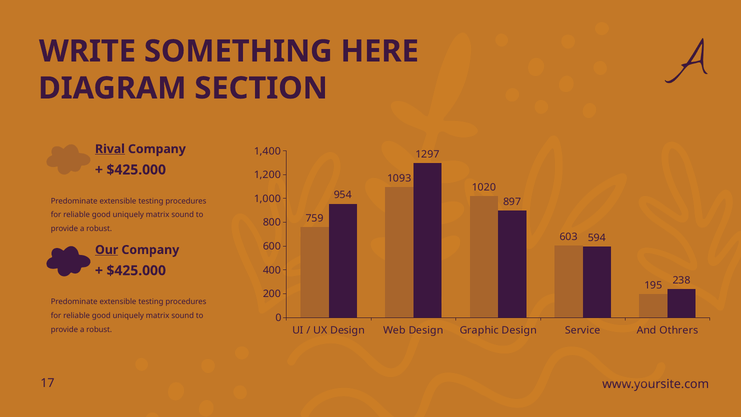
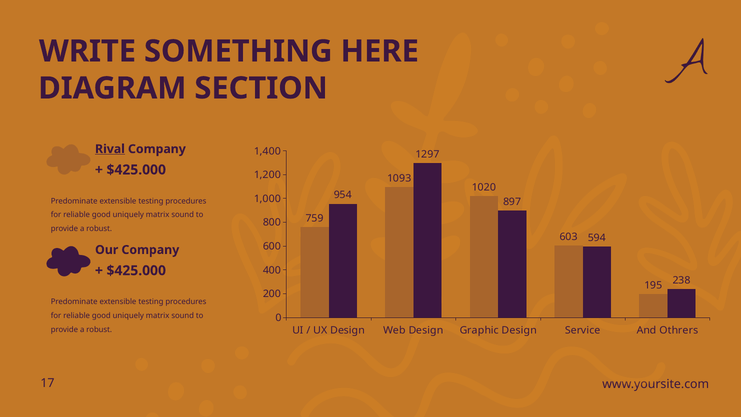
Our underline: present -> none (107, 250)
